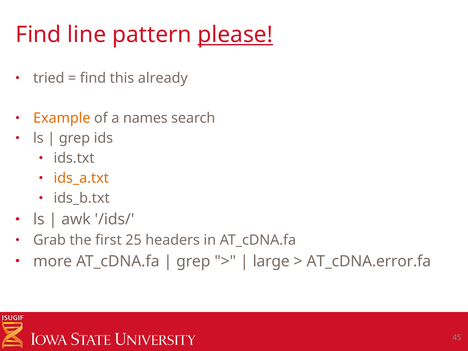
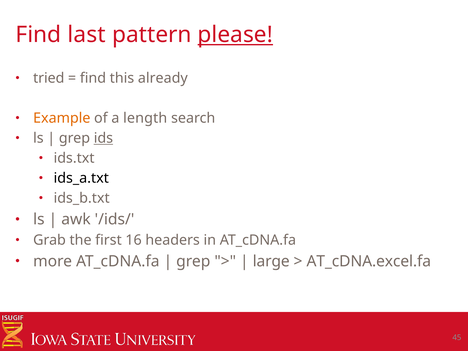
line: line -> last (87, 35)
names: names -> length (145, 118)
ids underline: none -> present (103, 138)
ids_a.txt colour: orange -> black (81, 178)
25: 25 -> 16 (134, 240)
AT_cDNA.error.fa: AT_cDNA.error.fa -> AT_cDNA.excel.fa (369, 261)
